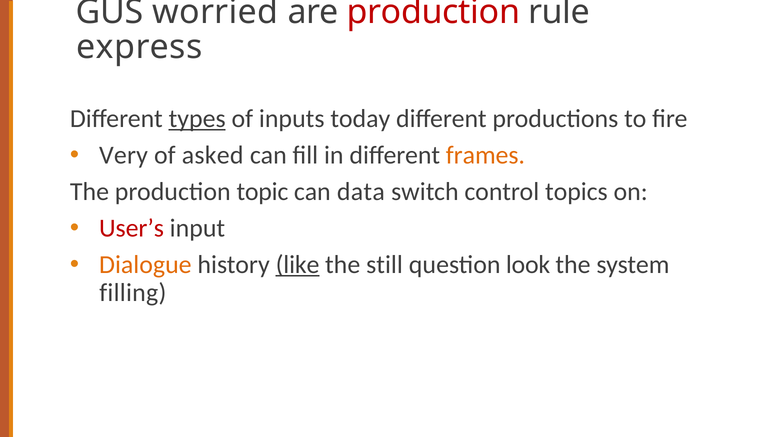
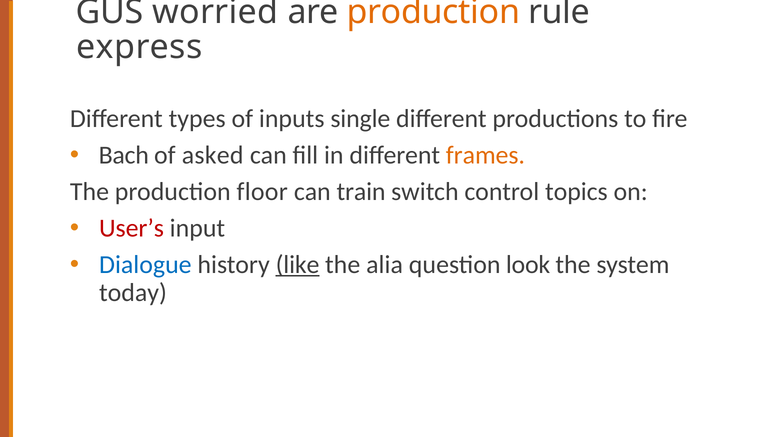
production colour: red -> orange (433, 12)
types underline: present -> none (197, 119)
today: today -> single (360, 119)
Very: Very -> Bach (124, 155)
topic: topic -> floor (262, 192)
data: data -> train (361, 192)
Dialogue colour: orange -> blue (145, 265)
still: still -> alia (385, 265)
filling: filling -> today (133, 293)
